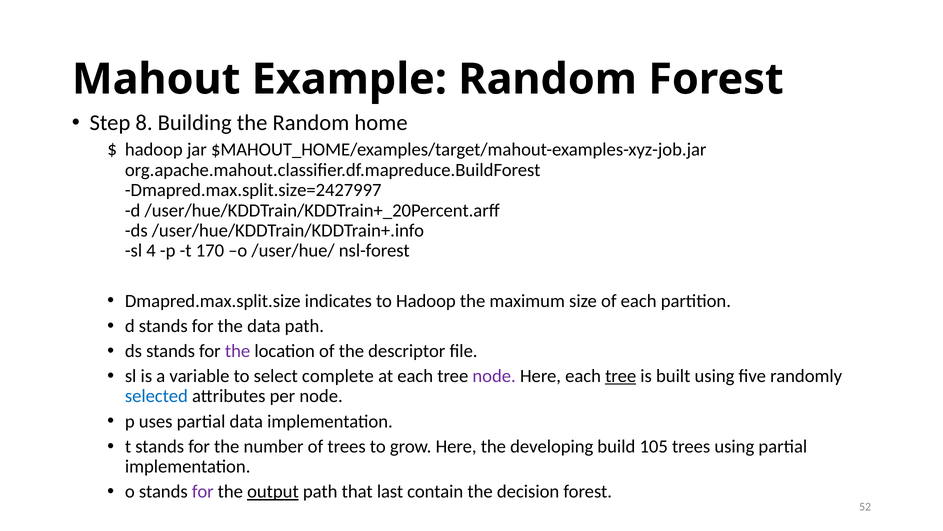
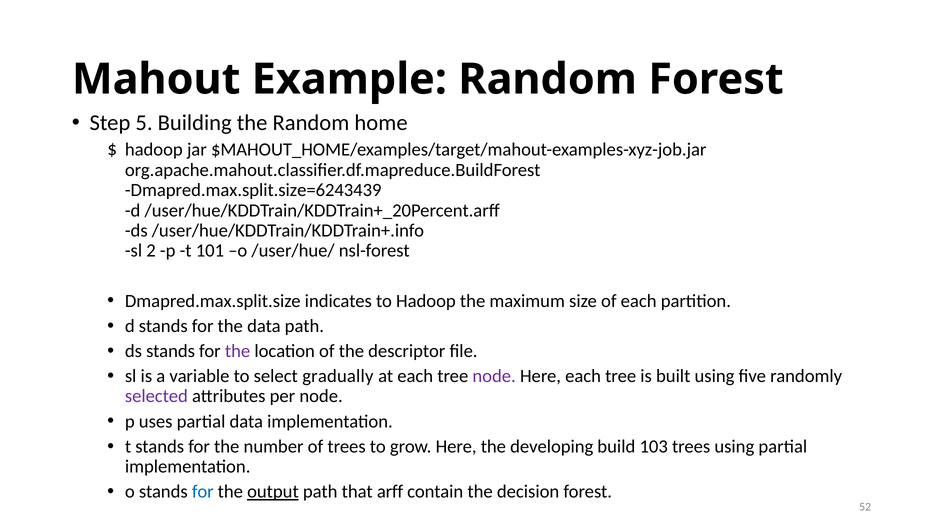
8: 8 -> 5 (144, 122)
Dmapred.max.split.size=2427997: Dmapred.max.split.size=2427997 -> Dmapred.max.split.size=6243439 (253, 190)
4: 4 -> 2 (151, 250)
170: 170 -> 101 (210, 250)
complete: complete -> gradually (338, 376)
tree underline: present -> none (621, 376)
selected colour: blue -> purple (156, 396)
105: 105 -> 103 (654, 446)
for colour: purple -> blue (203, 491)
last: last -> arff (390, 491)
